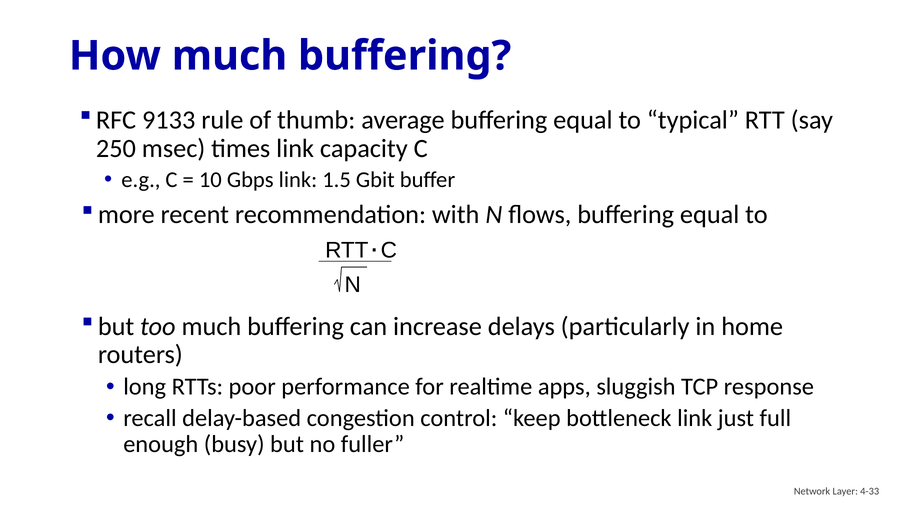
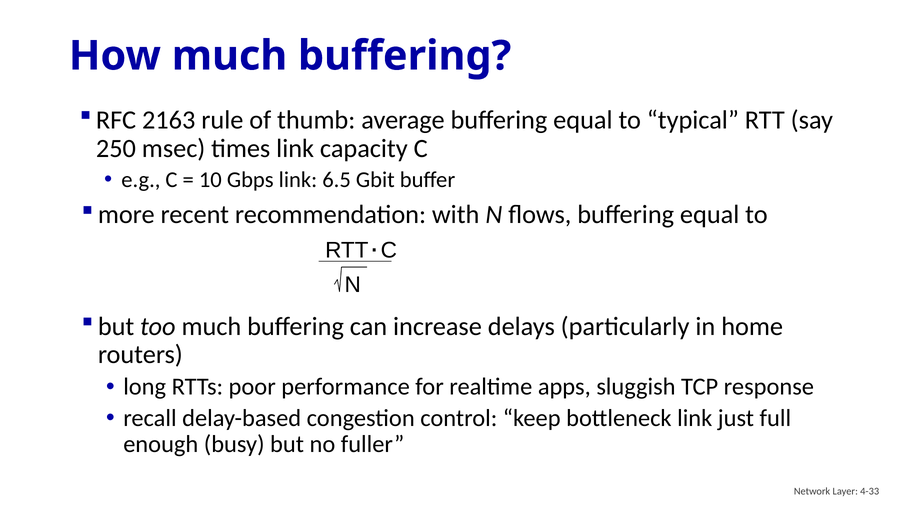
9133: 9133 -> 2163 (169, 120)
1.5: 1.5 -> 6.5 (337, 180)
